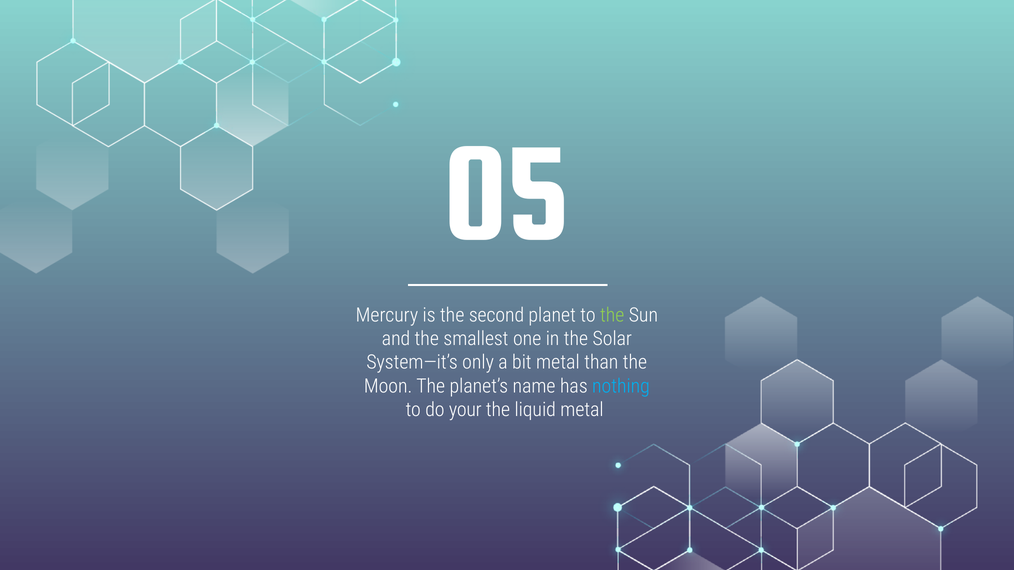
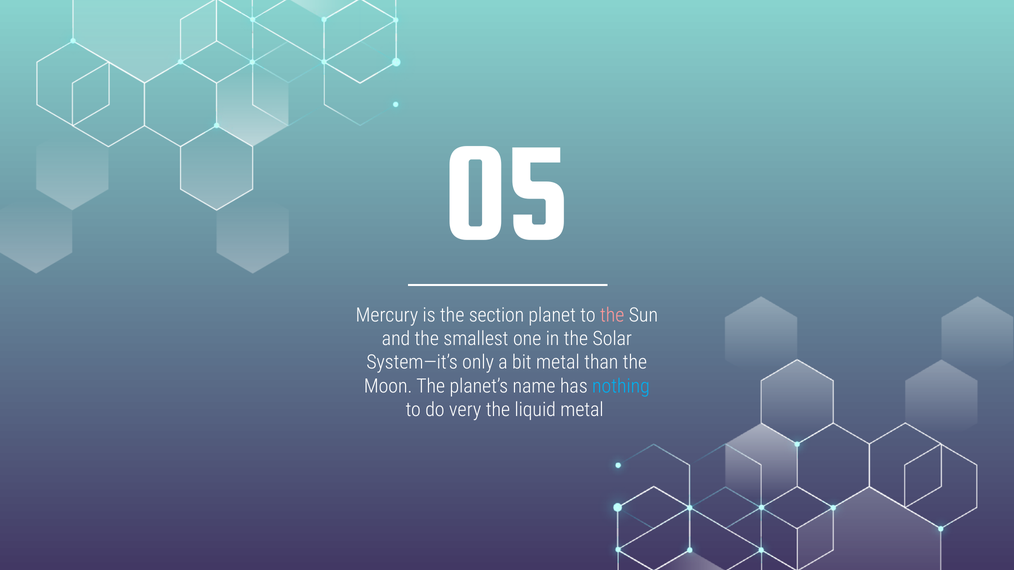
second: second -> section (497, 315)
the colour: light green -> pink (612, 315)
your: your -> very (465, 410)
